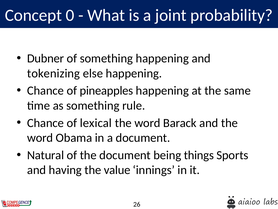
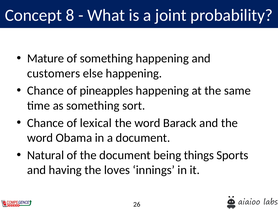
0: 0 -> 8 (70, 15)
Dubner: Dubner -> Mature (46, 58)
tokenizing: tokenizing -> customers (54, 73)
rule: rule -> sort (134, 105)
value: value -> loves (117, 170)
